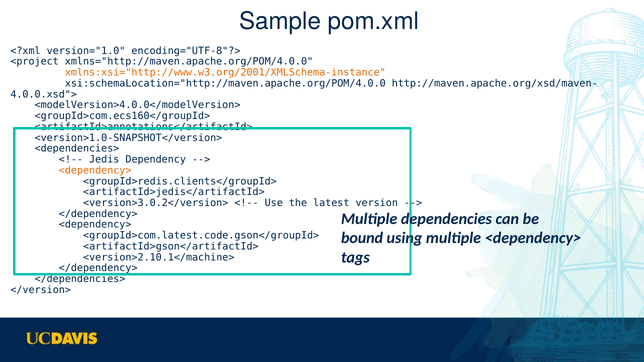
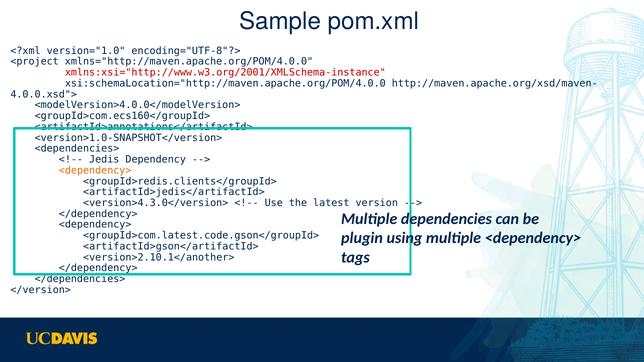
xmlns:xsi="http://www.w3.org/2001/XMLSchema-instance colour: orange -> red (225, 73)
<version>3.0.2</version>: <version>3.0.2</version> -> <version>4.3.0</version> (156, 203)
bound: bound -> plugin (362, 238)
<version>2.10.1</machine>: <version>2.10.1</machine> -> <version>2.10.1</another> (159, 257)
